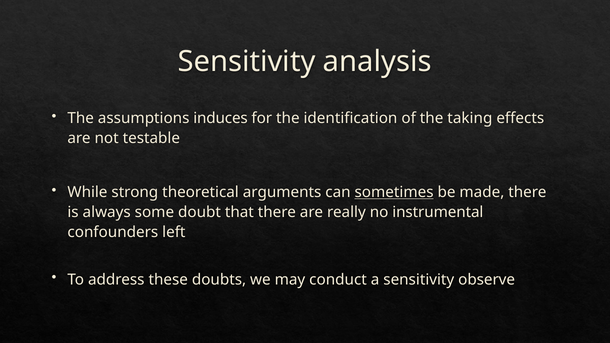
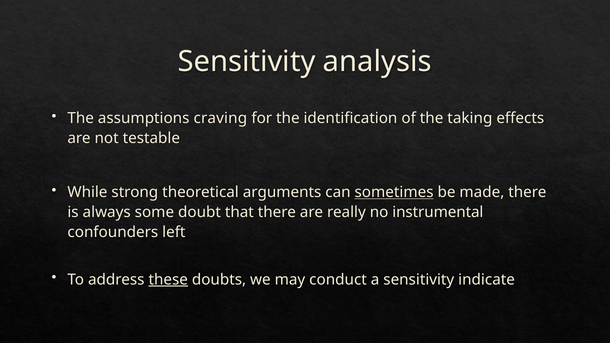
induces: induces -> craving (220, 118)
these underline: none -> present (168, 280)
observe: observe -> indicate (487, 280)
